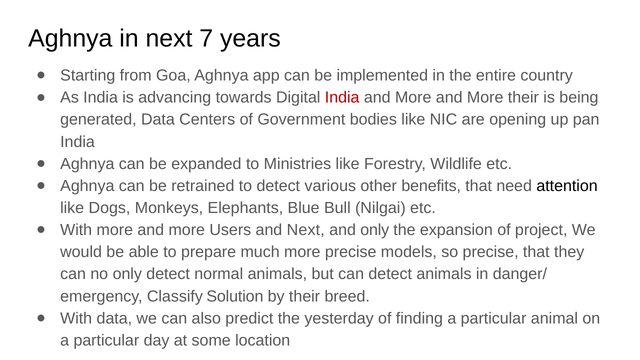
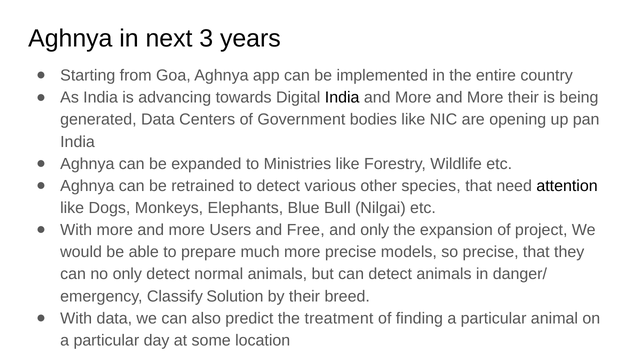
7: 7 -> 3 (206, 39)
India colour: red -> black (342, 98)
benefits: benefits -> species (431, 186)
and Next: Next -> Free (306, 230)
yesterday: yesterday -> treatment (339, 318)
